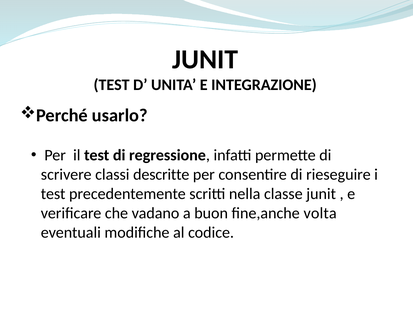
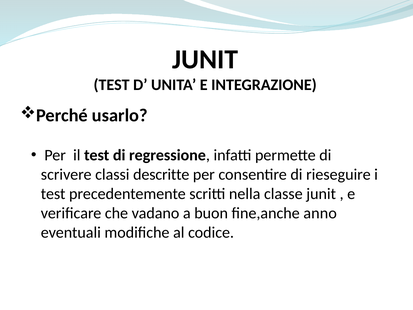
volta: volta -> anno (320, 213)
